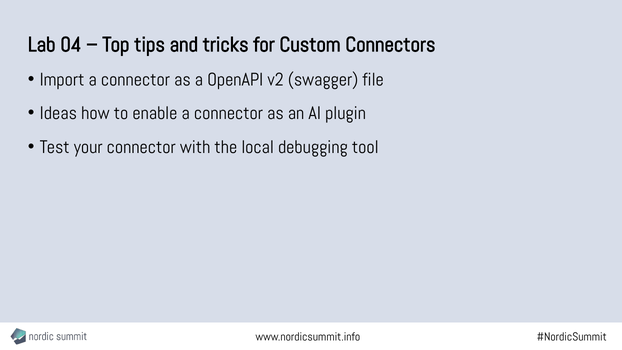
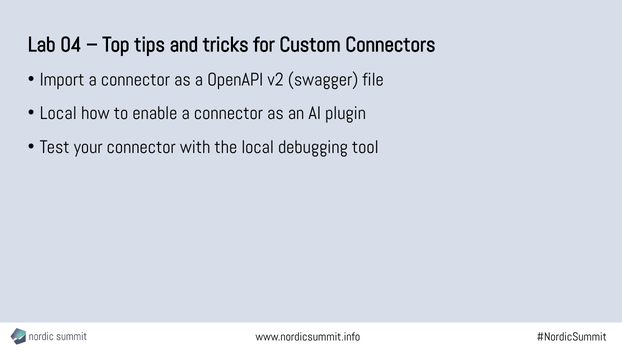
Ideas: Ideas -> Local (58, 113)
